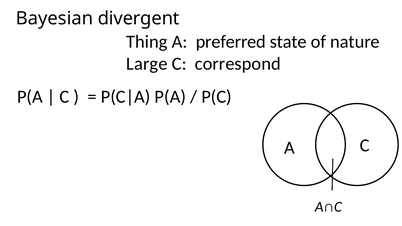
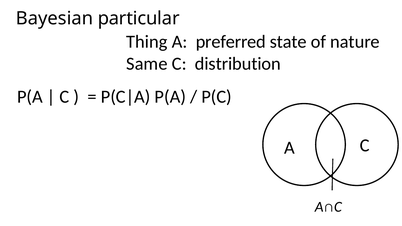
divergent: divergent -> particular (139, 19)
Large: Large -> Same (147, 64)
correspond: correspond -> distribution (238, 64)
